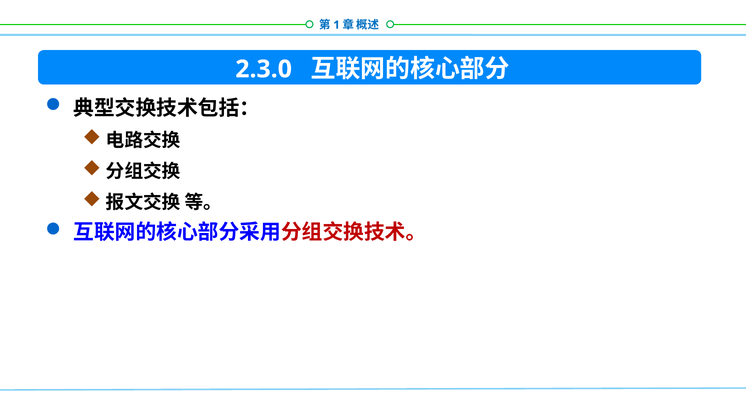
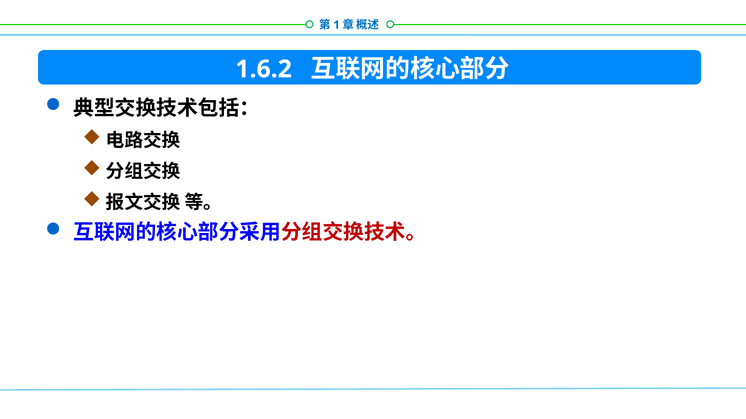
2.3.0: 2.3.0 -> 1.6.2 (264, 69)
